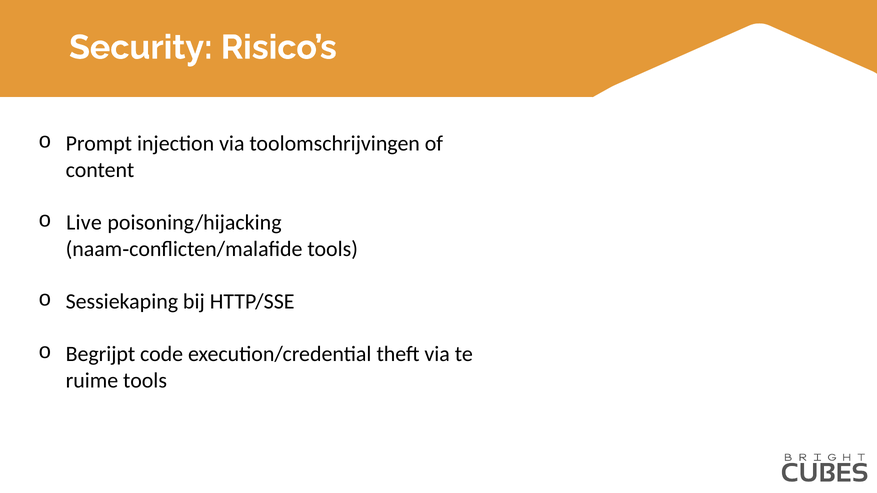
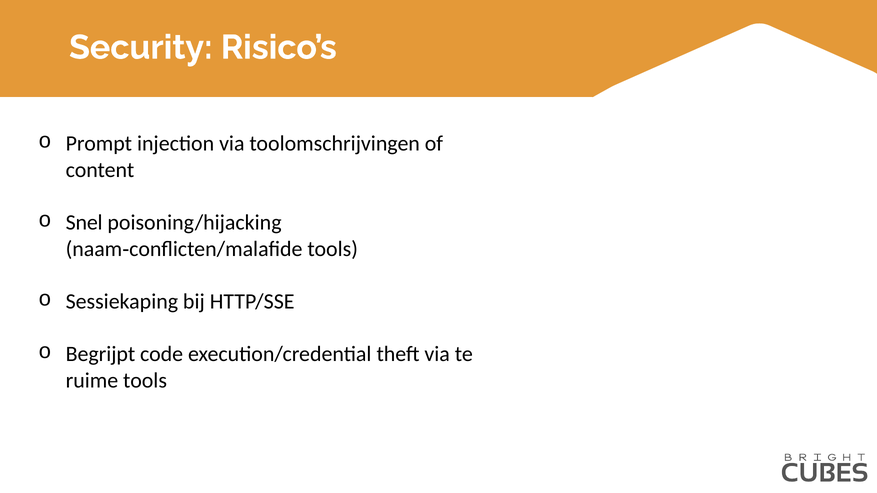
Live: Live -> Snel (84, 223)
